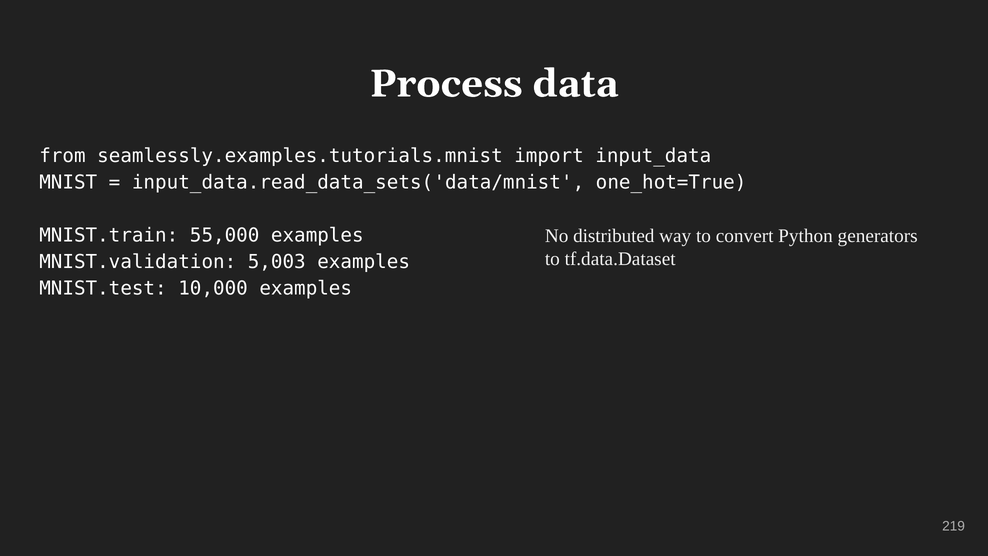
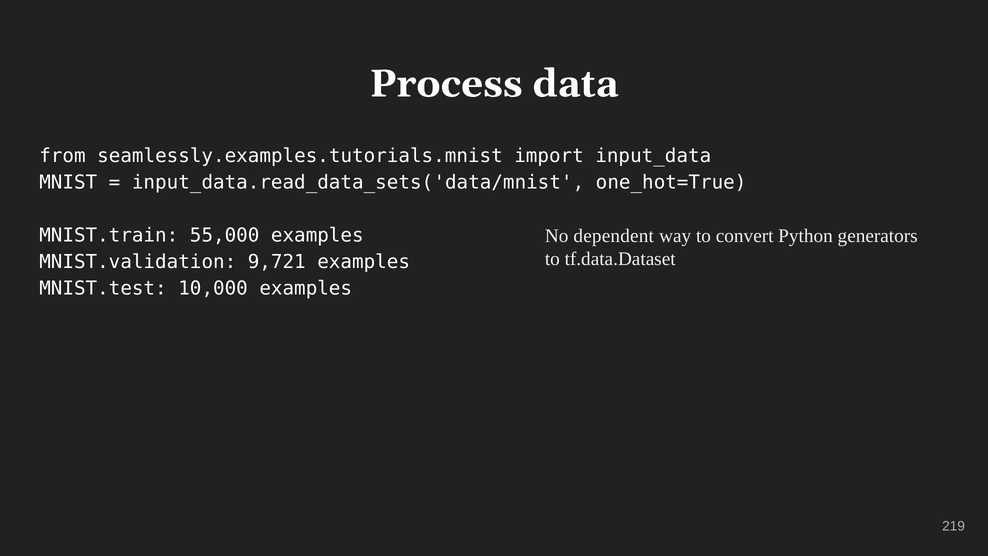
distributed: distributed -> dependent (614, 236)
5,003: 5,003 -> 9,721 (277, 262)
